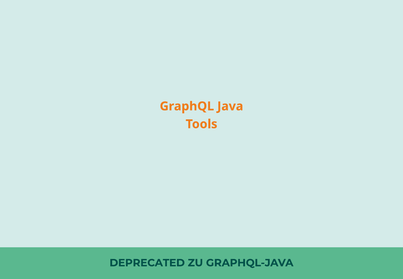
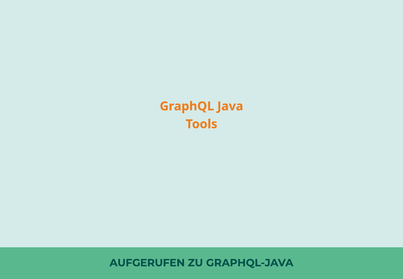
DEPRECATED: DEPRECATED -> AUFGERUFEN (147, 263)
